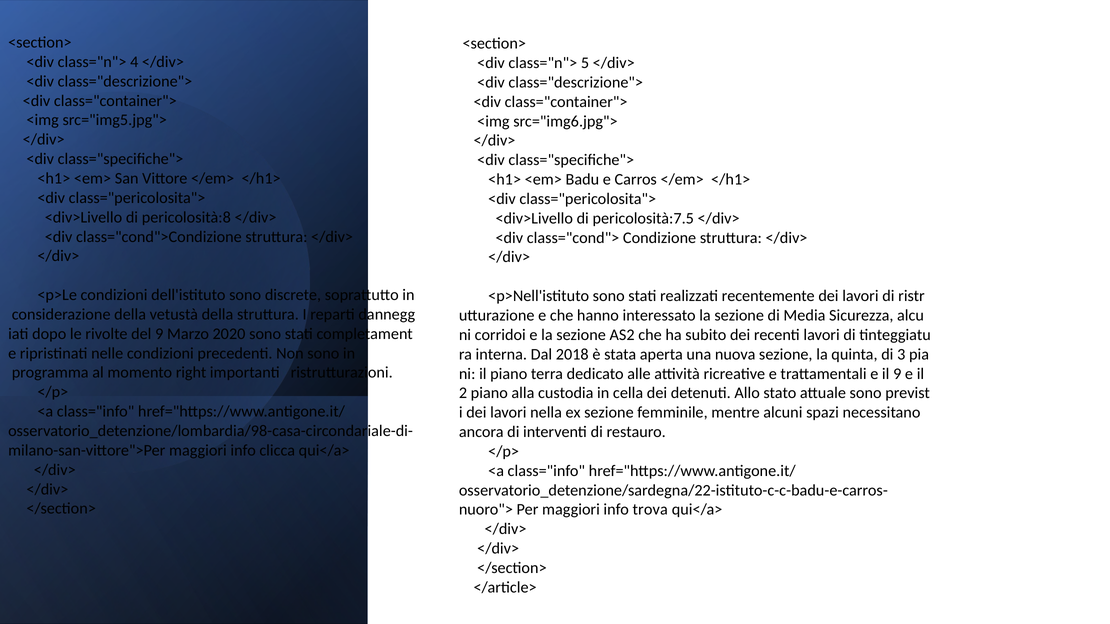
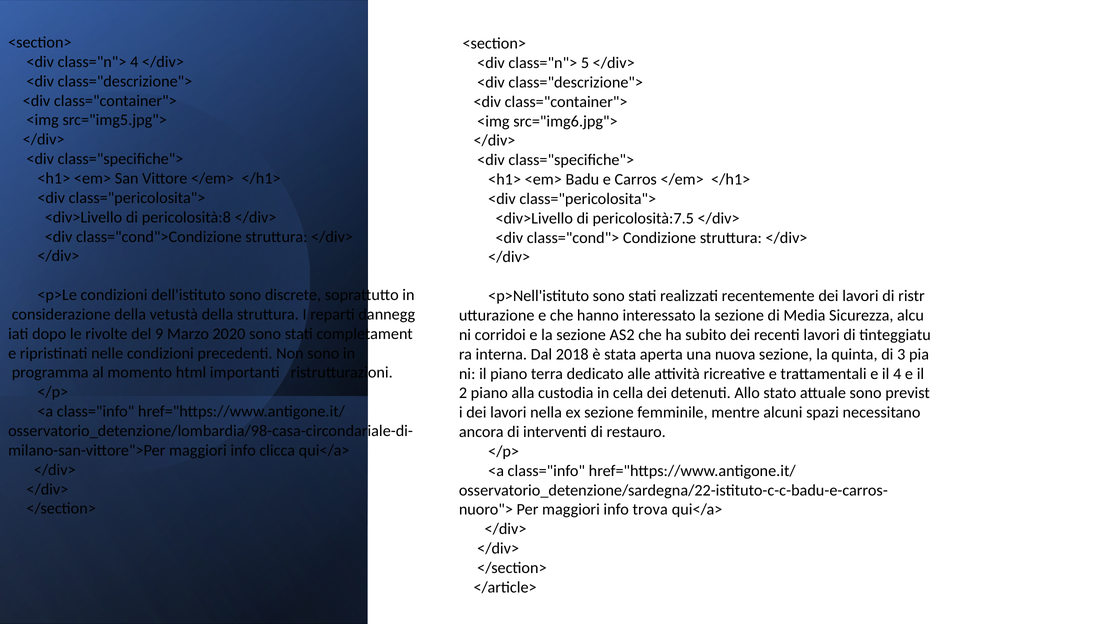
right: right -> html (191, 373)
il 9: 9 -> 4 (897, 374)
